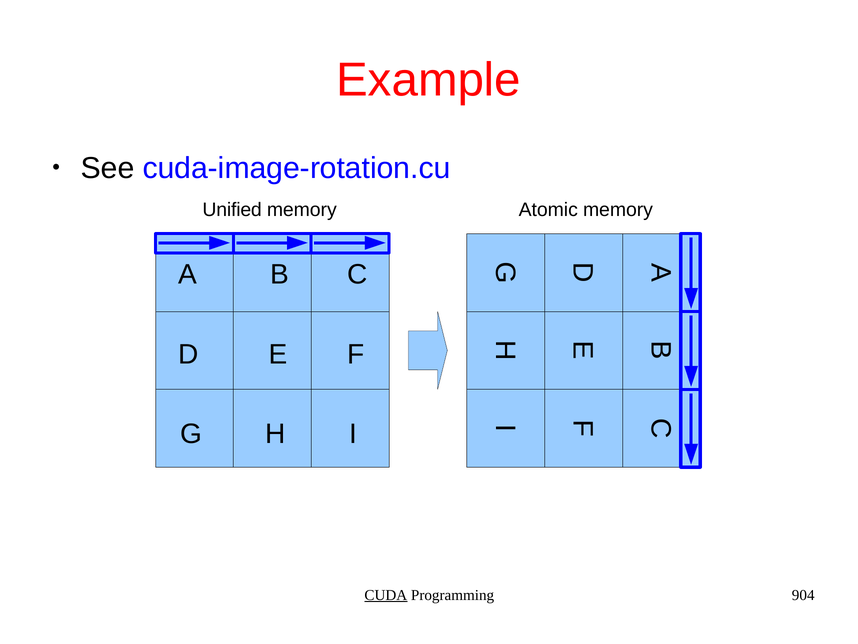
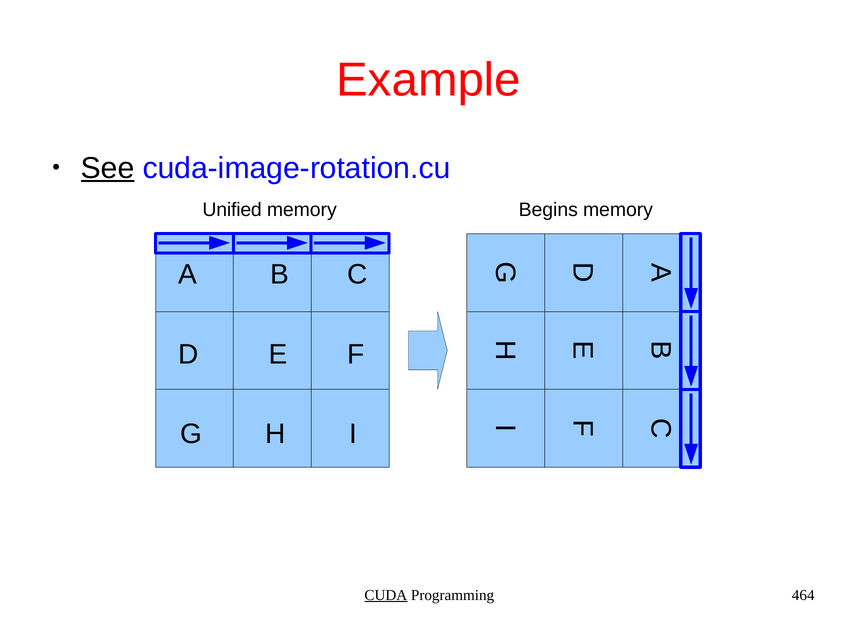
See underline: none -> present (108, 168)
Atomic: Atomic -> Begins (548, 210)
904: 904 -> 464 (803, 595)
